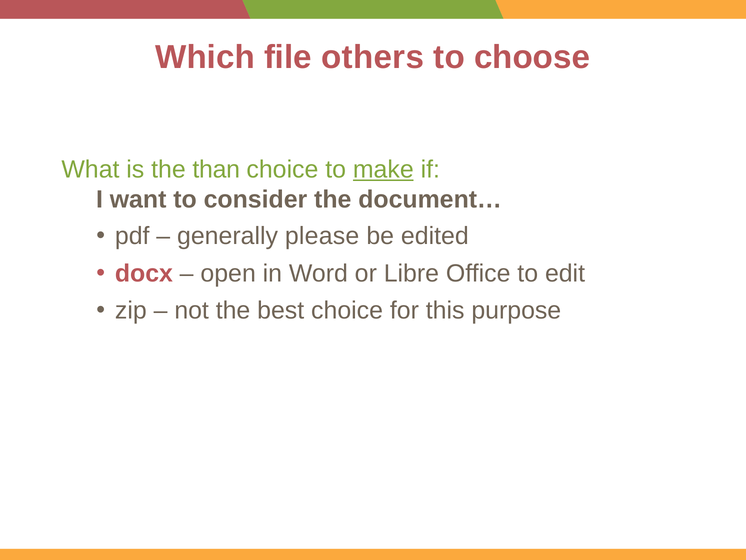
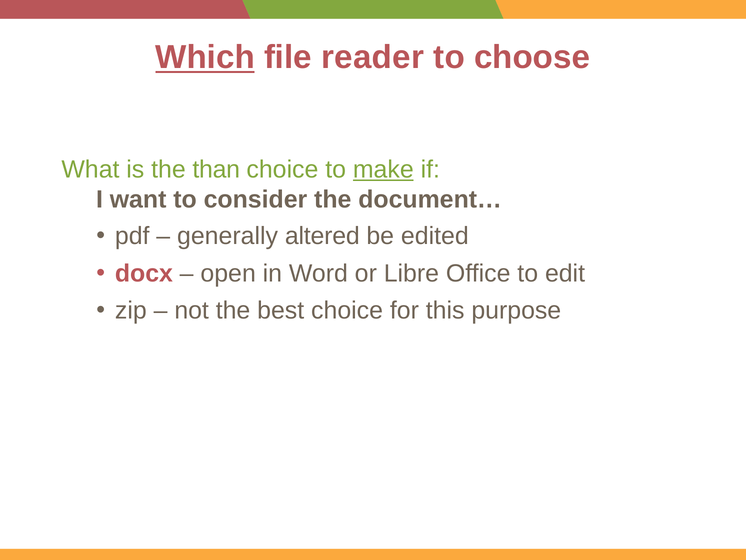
Which underline: none -> present (205, 57)
others: others -> reader (373, 57)
please: please -> altered (322, 236)
